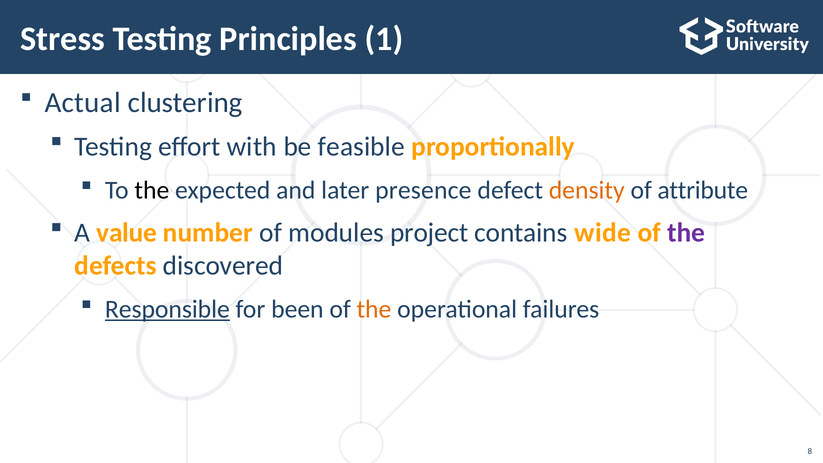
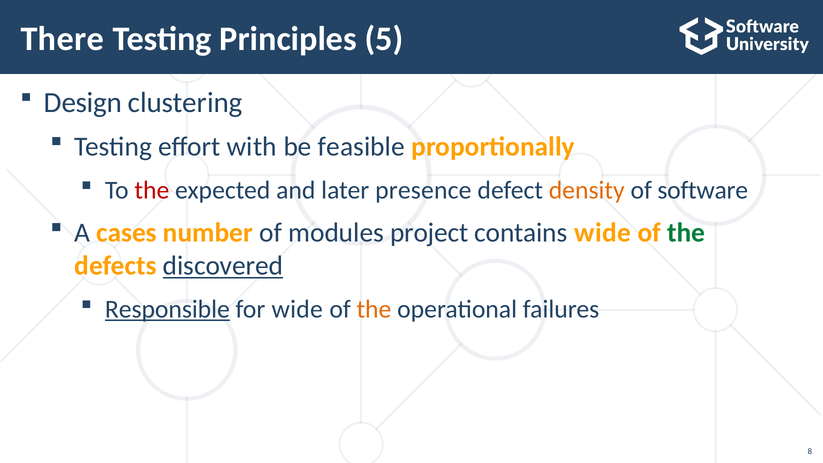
Stress: Stress -> There (62, 39)
1: 1 -> 5 (384, 39)
Actual: Actual -> Design (83, 103)
the colour: black -> red (152, 190)
attribute: attribute -> software (703, 190)
value: value -> cases (127, 233)
the colour: purple -> green (686, 233)
discovered underline: none -> present (223, 266)
for been: been -> wide (297, 309)
